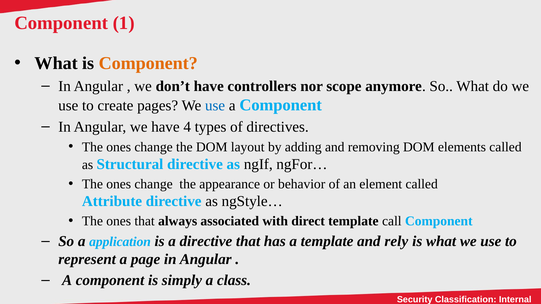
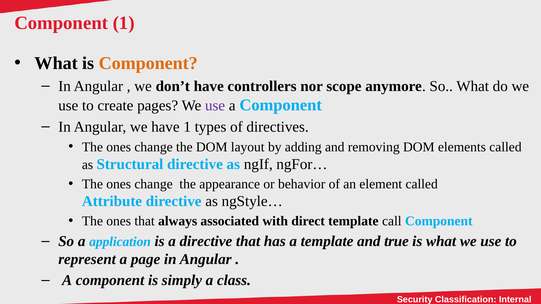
use colour: blue -> purple (215, 106)
have 4: 4 -> 1 (187, 127)
rely: rely -> true (396, 242)
